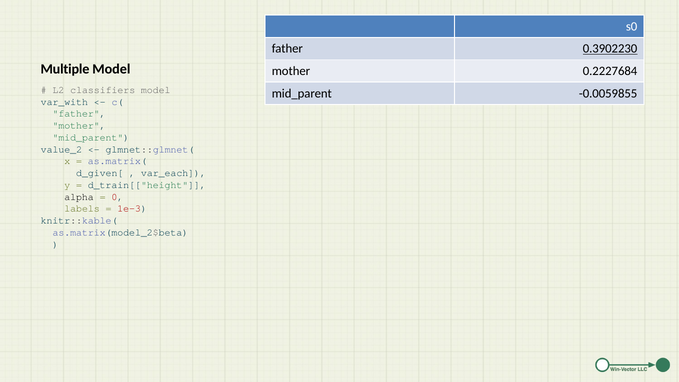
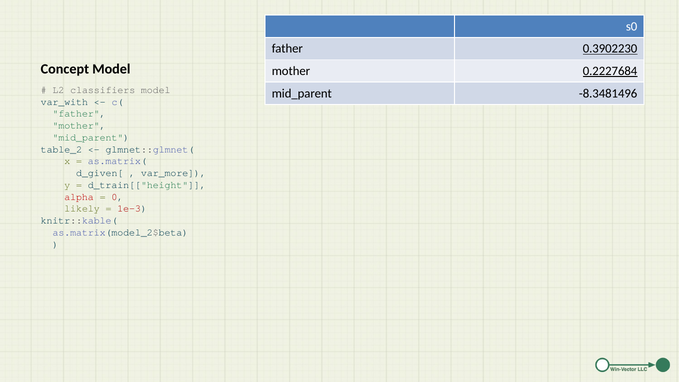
Multiple: Multiple -> Concept (65, 69)
0.2227684 underline: none -> present (610, 71)
-0.0059855: -0.0059855 -> -8.3481496 (608, 93)
value_2: value_2 -> table_2 (61, 149)
var_each: var_each -> var_more (173, 173)
alpha colour: black -> red (79, 197)
labels: labels -> likely (82, 209)
